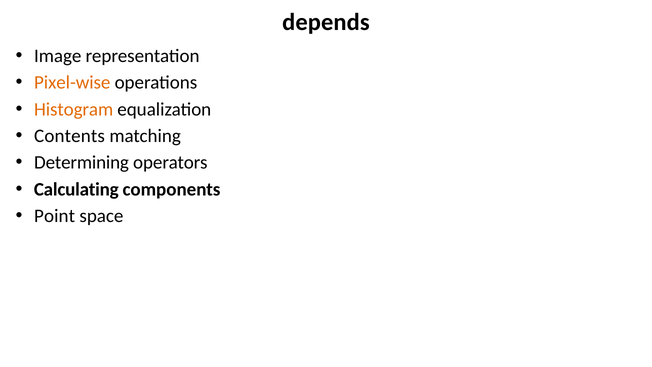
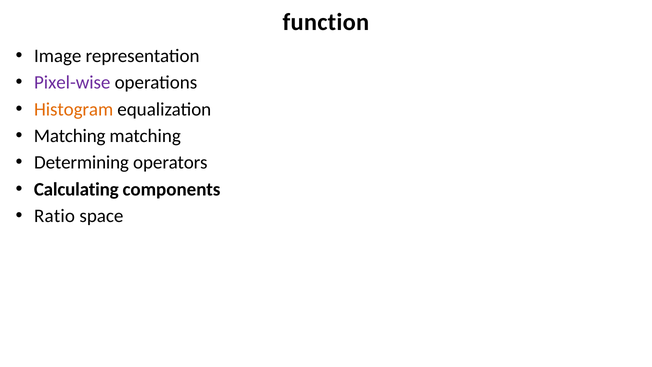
depends: depends -> function (326, 22)
Pixel-wise colour: orange -> purple (72, 83)
Contents: Contents -> Matching (70, 136)
Point: Point -> Ratio (55, 216)
